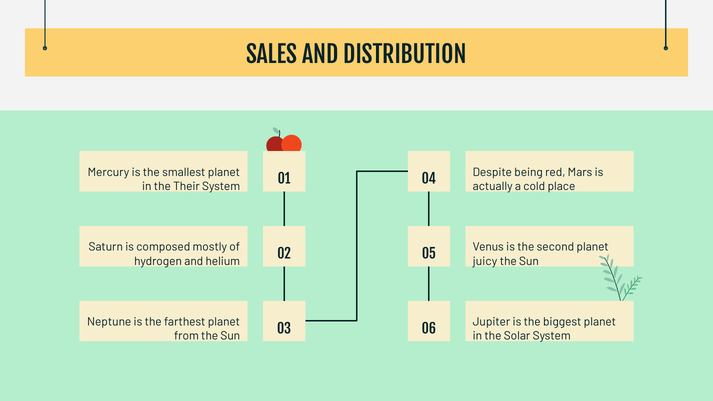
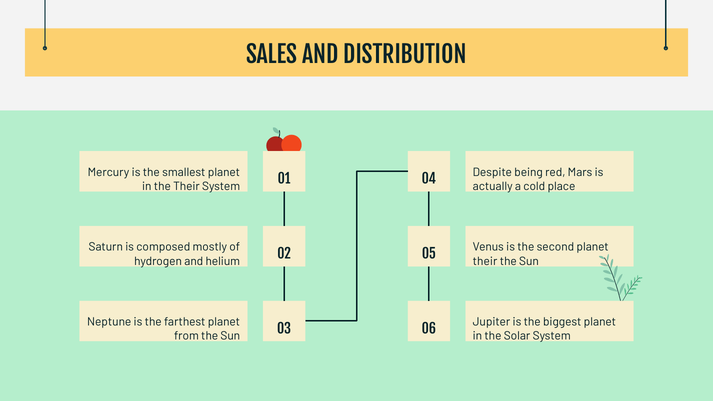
juicy: juicy -> their (485, 261)
